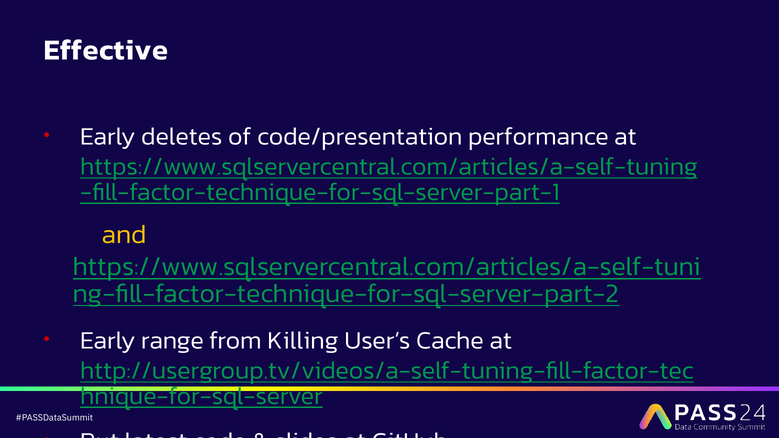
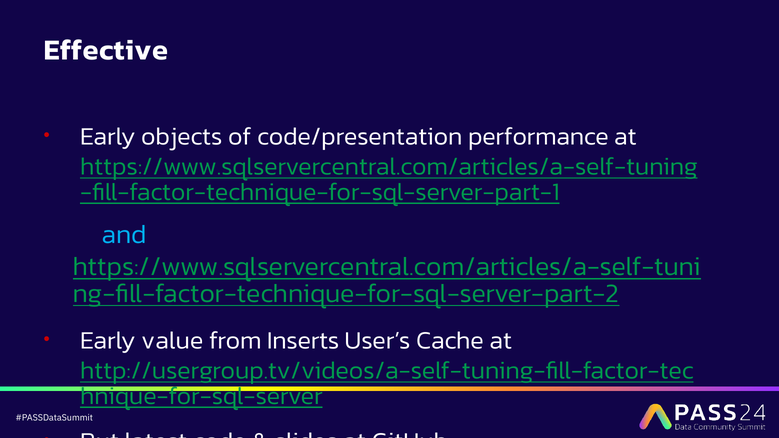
deletes: deletes -> objects (182, 136)
and colour: yellow -> light blue (124, 234)
range: range -> value (172, 341)
Killing: Killing -> Inserts (303, 341)
